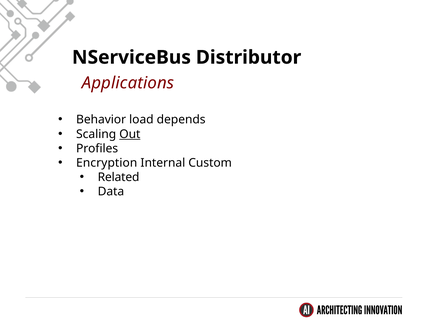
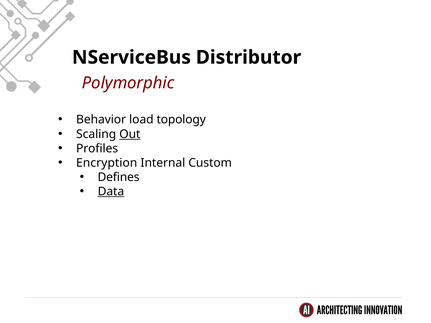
Applications: Applications -> Polymorphic (128, 83)
depends: depends -> topology (181, 120)
Related: Related -> Defines (119, 177)
Data underline: none -> present (111, 192)
